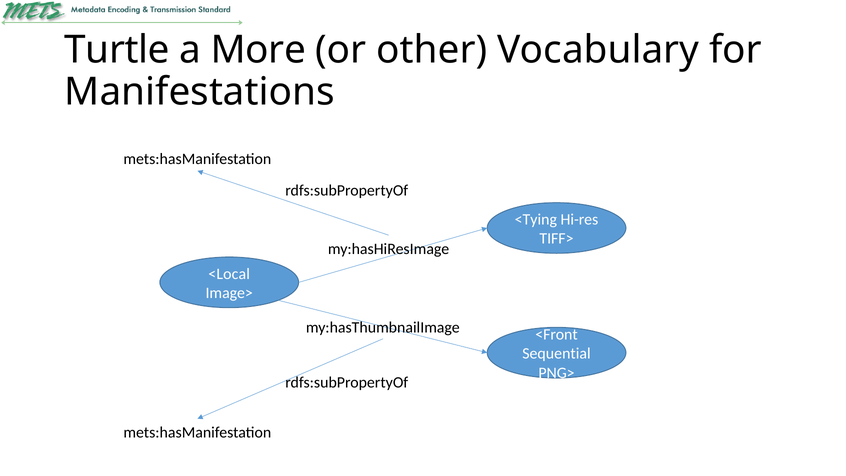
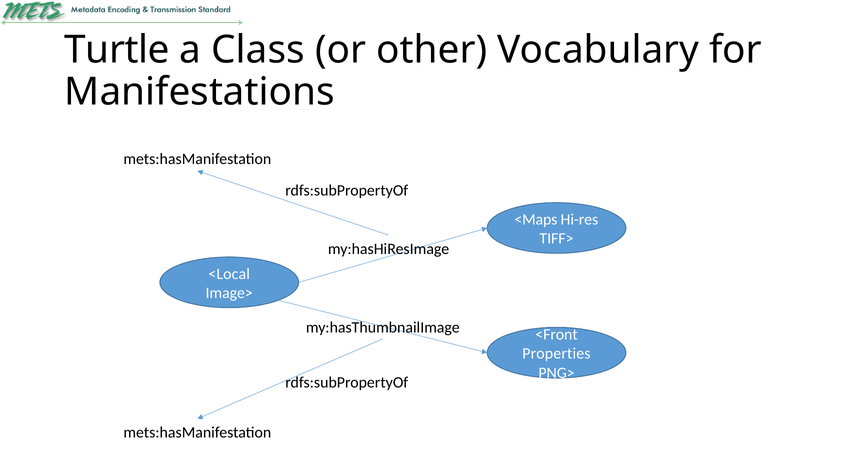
More: More -> Class (258, 50)
<Tying: <Tying -> <Maps (536, 219)
Sequential: Sequential -> Properties (556, 354)
